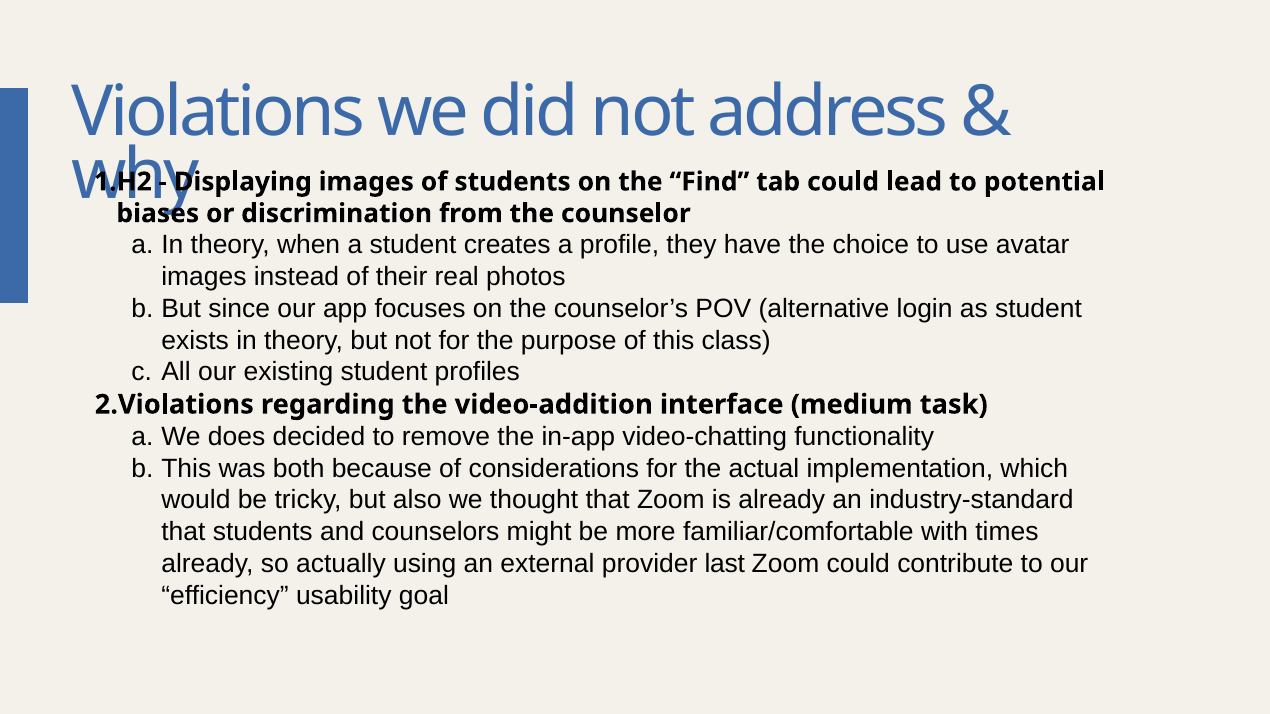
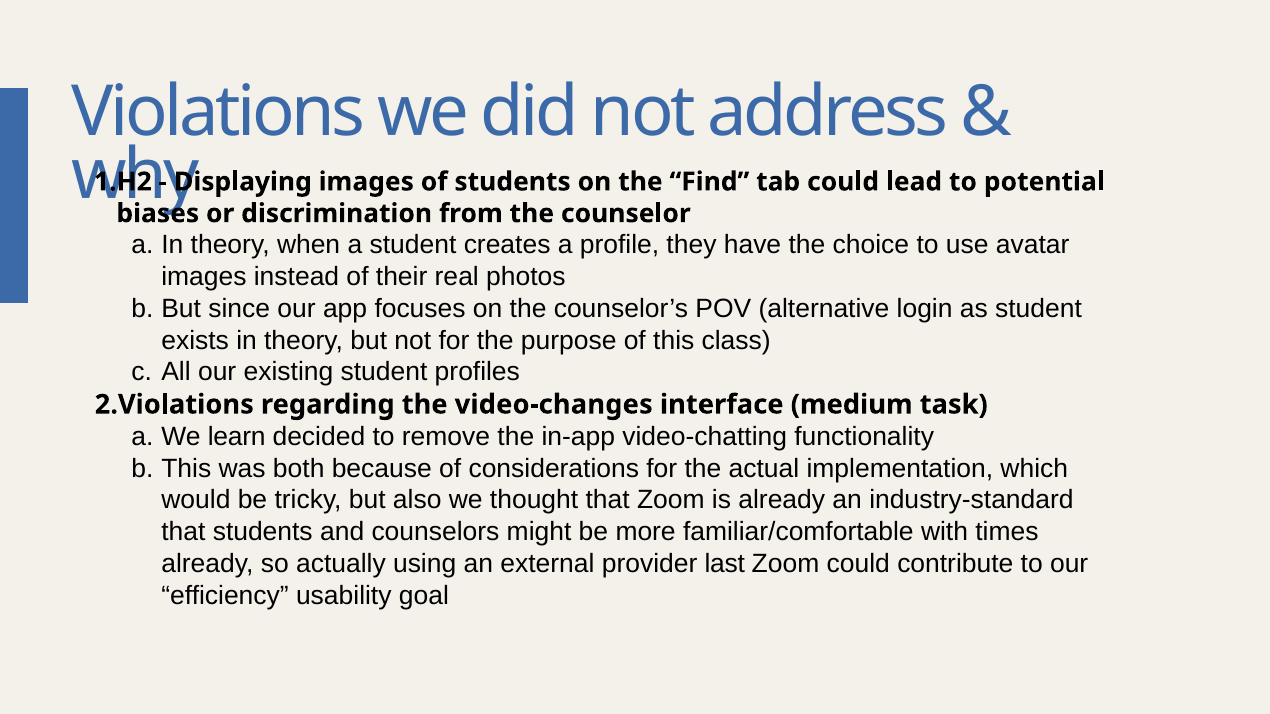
video-addition: video-addition -> video-changes (554, 405)
does: does -> learn (237, 437)
